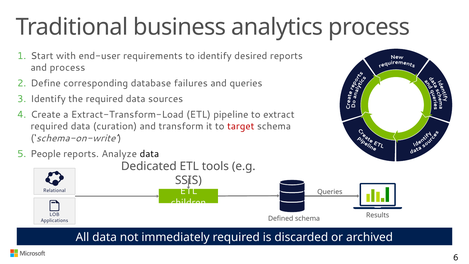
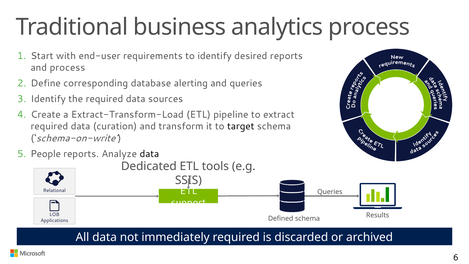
failures: failures -> alerting (191, 83)
target colour: red -> black (241, 126)
children: children -> support (188, 202)
